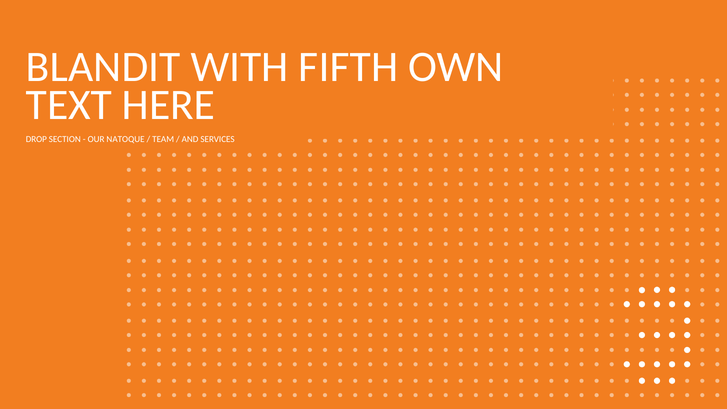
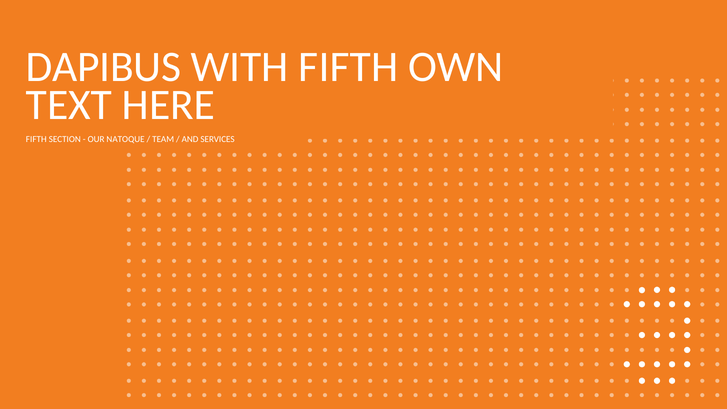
BLANDIT: BLANDIT -> DAPIBUS (103, 67)
DROP: DROP -> FIFTH (36, 139)
